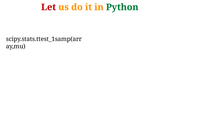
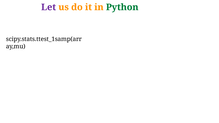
Let colour: red -> purple (49, 7)
